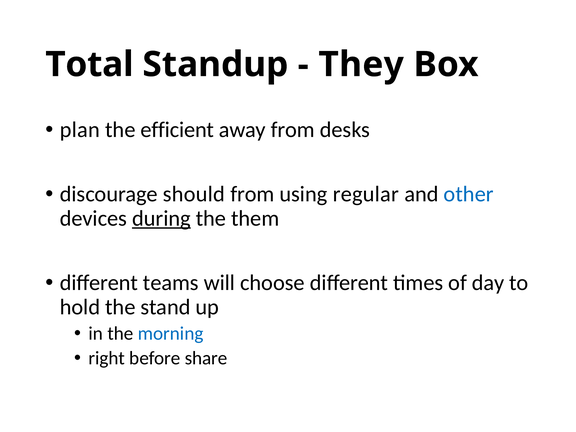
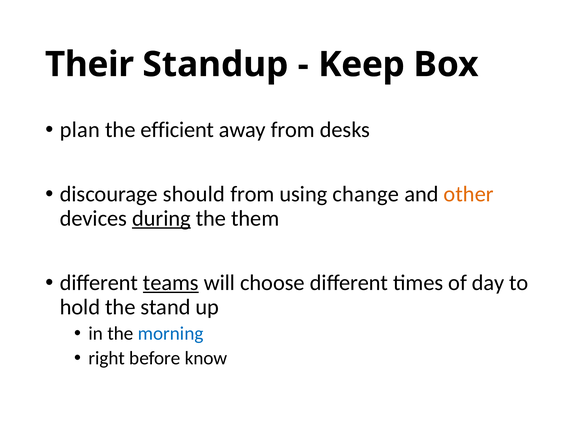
Total: Total -> Their (89, 65)
They: They -> Keep (361, 65)
regular: regular -> change (366, 194)
other colour: blue -> orange (469, 194)
teams underline: none -> present (171, 283)
share: share -> know (206, 358)
